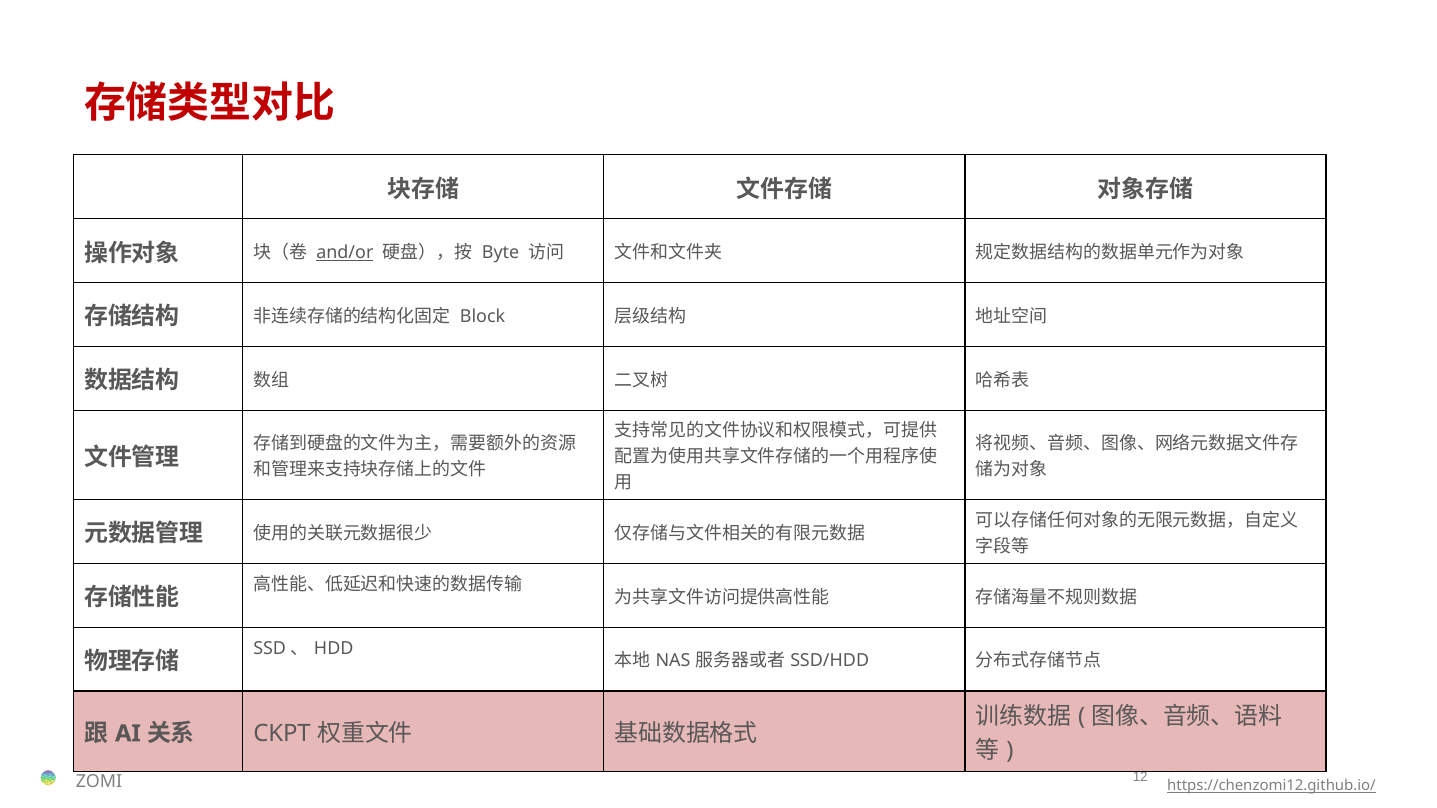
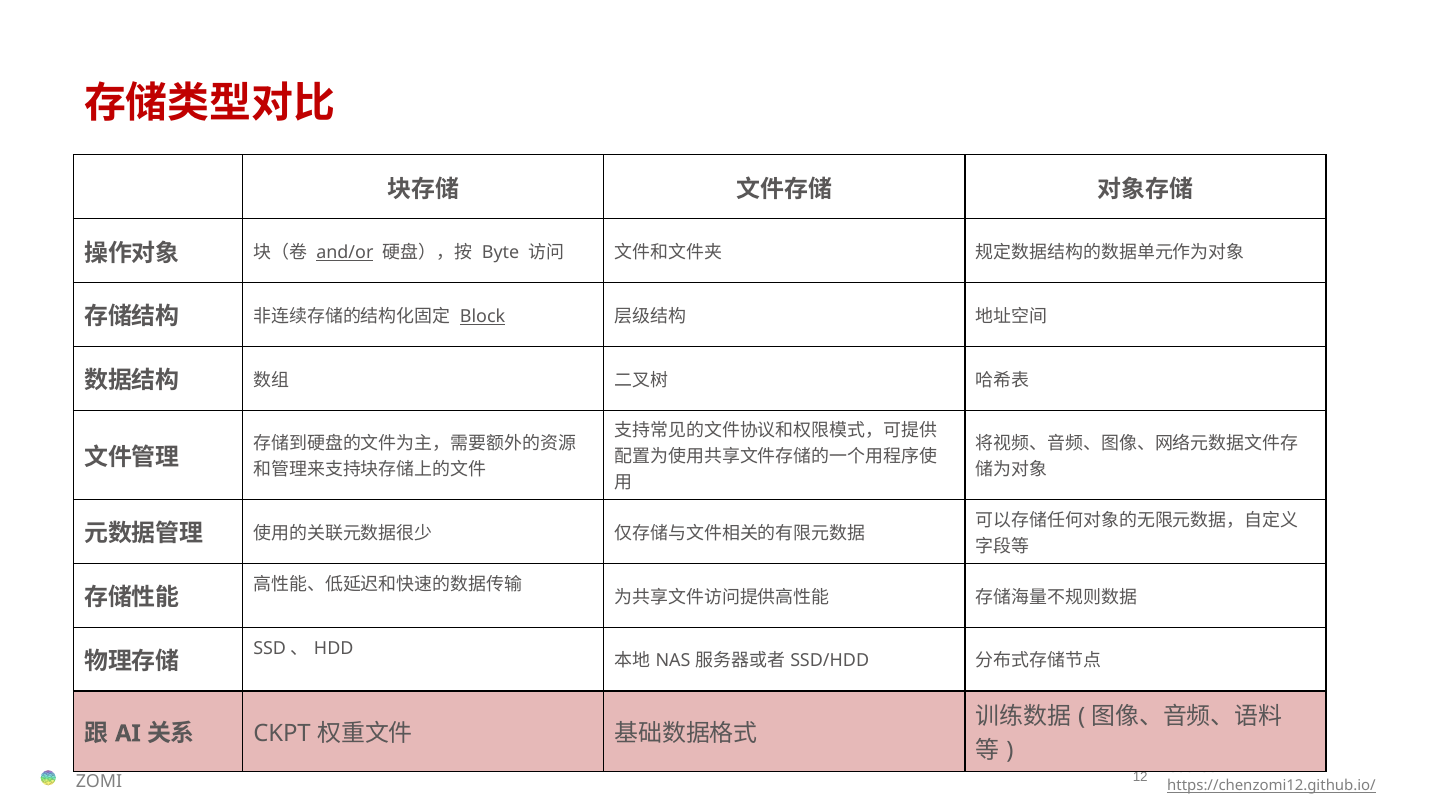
Block underline: none -> present (483, 316)
